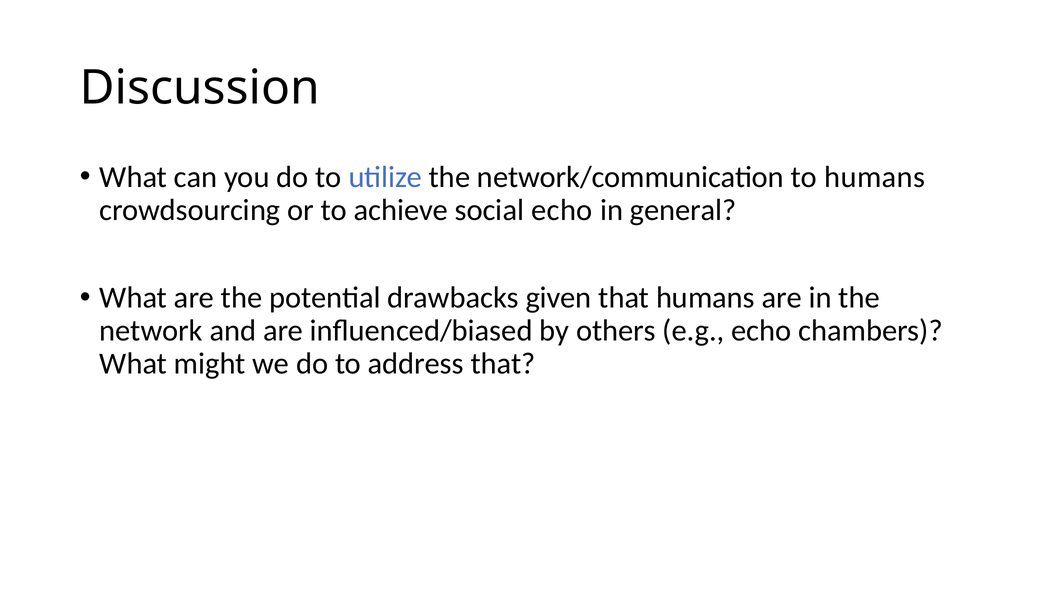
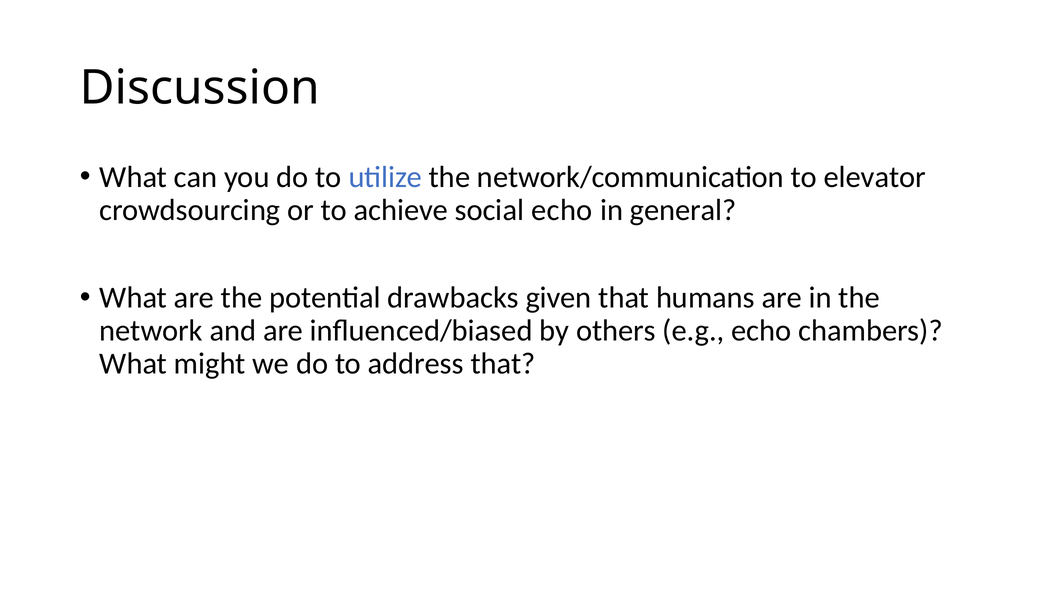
to humans: humans -> elevator (875, 177)
